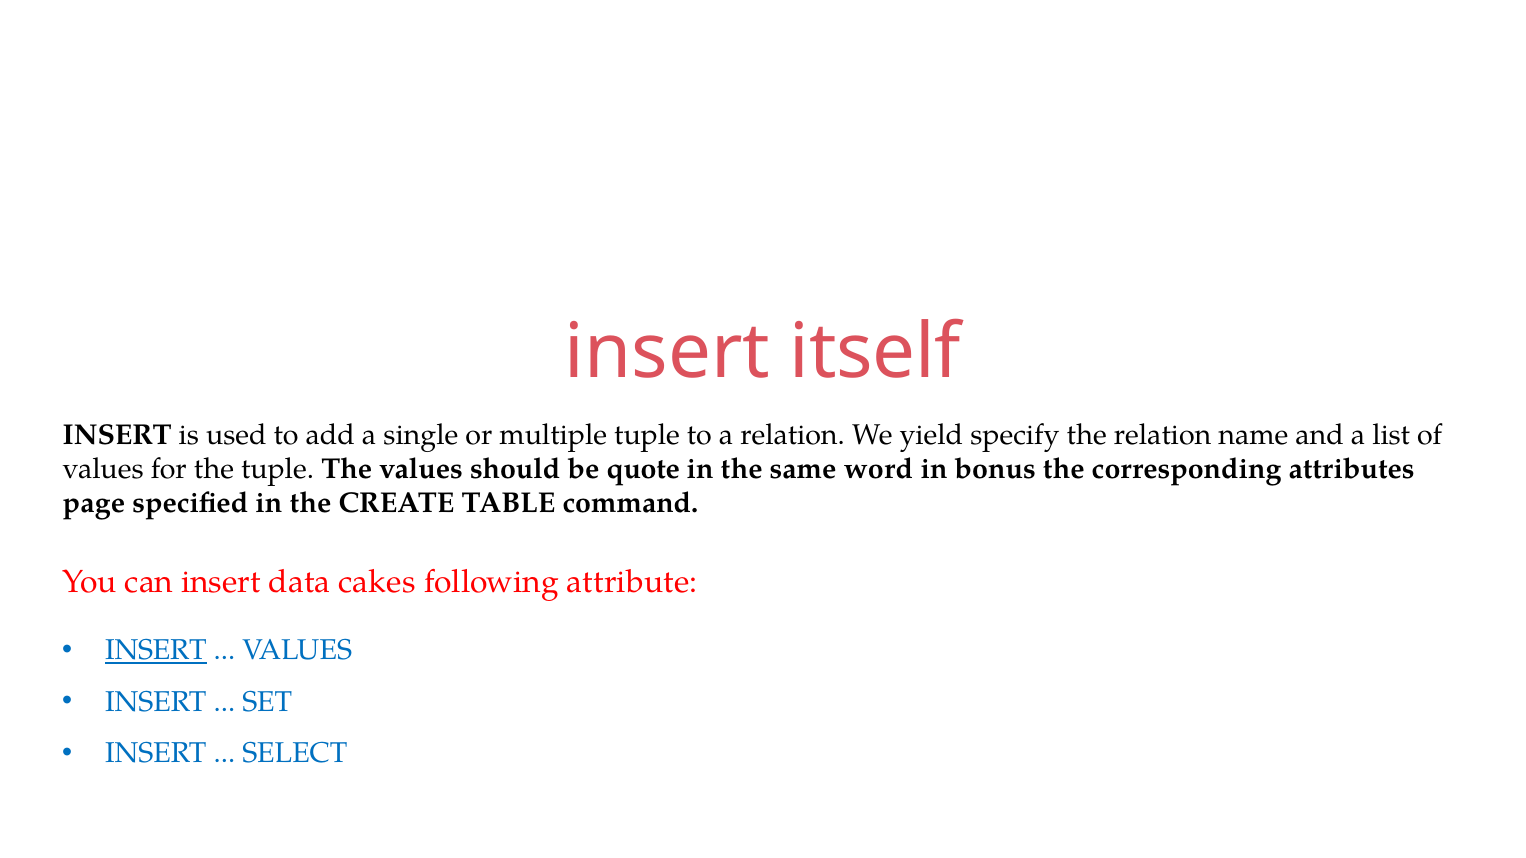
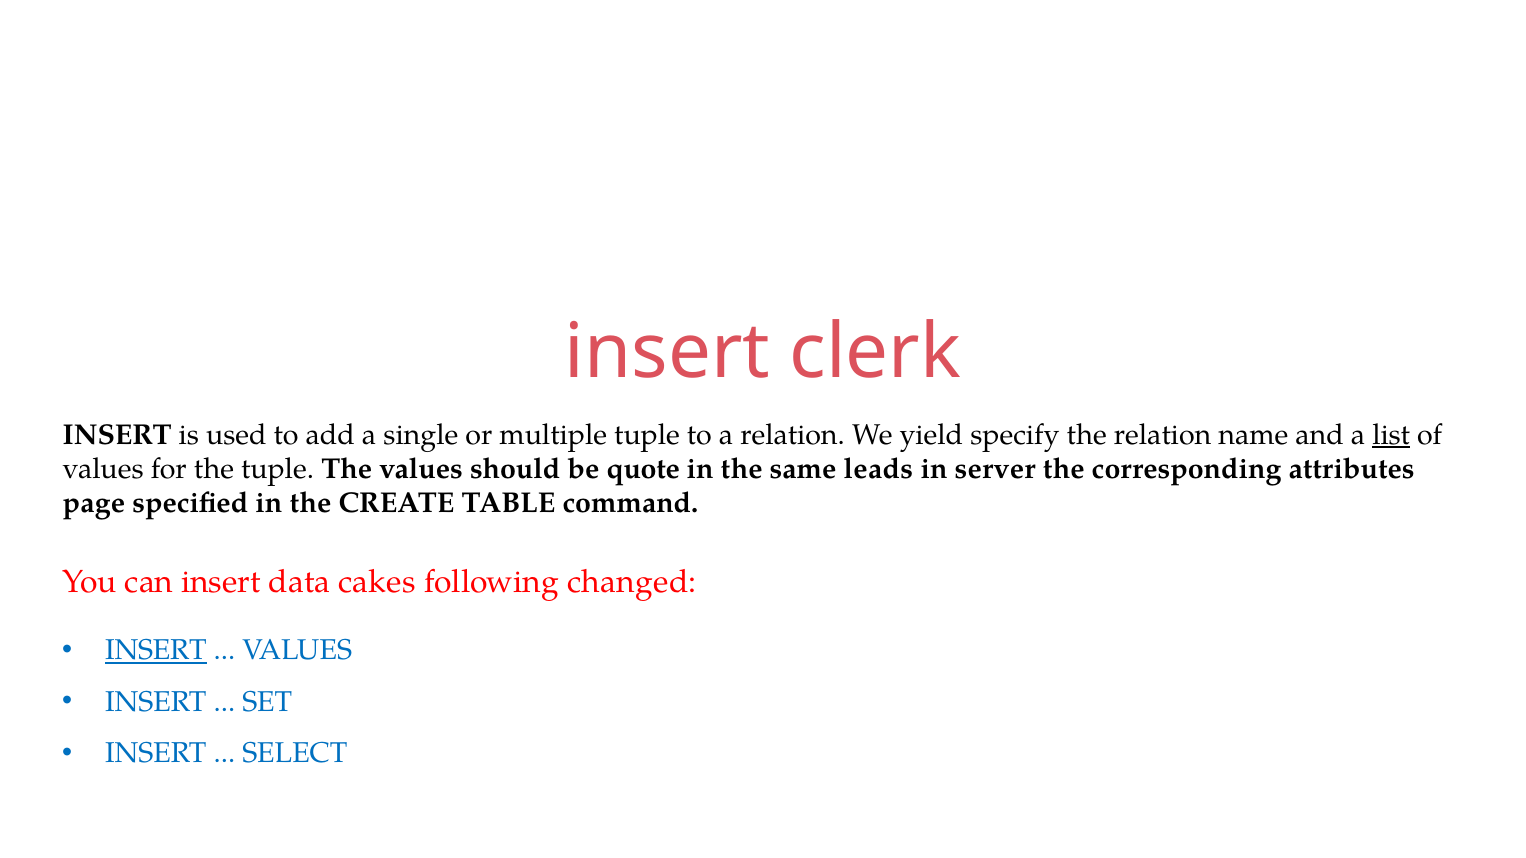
itself: itself -> clerk (875, 352)
list underline: none -> present (1391, 435)
word: word -> leads (878, 469)
bonus: bonus -> server (995, 469)
attribute: attribute -> changed (632, 582)
